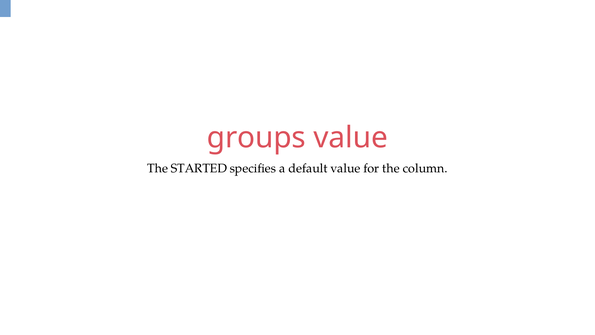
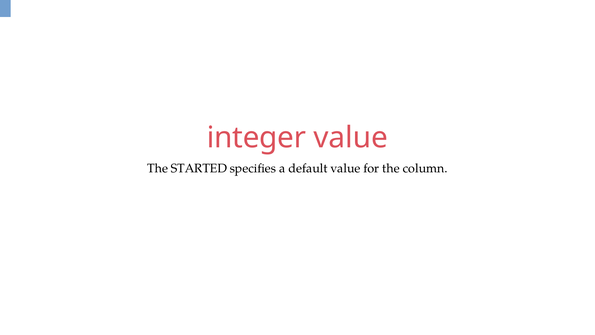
groups: groups -> integer (256, 137)
